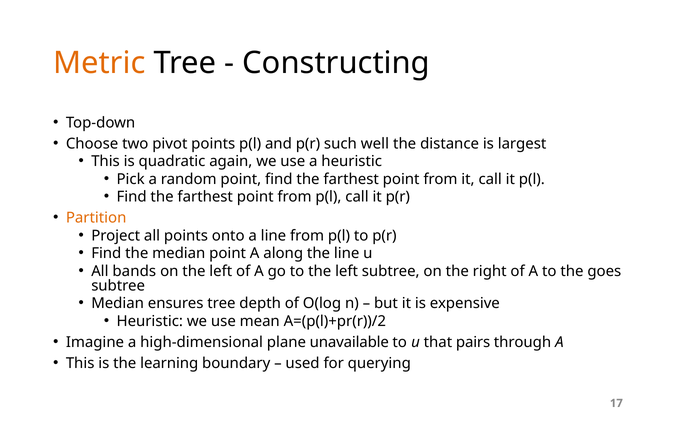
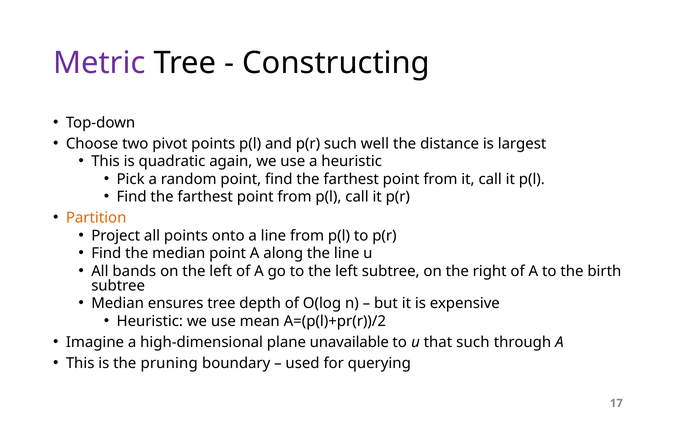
Metric colour: orange -> purple (99, 63)
goes: goes -> birth (604, 271)
that pairs: pairs -> such (473, 342)
learning: learning -> pruning (169, 363)
